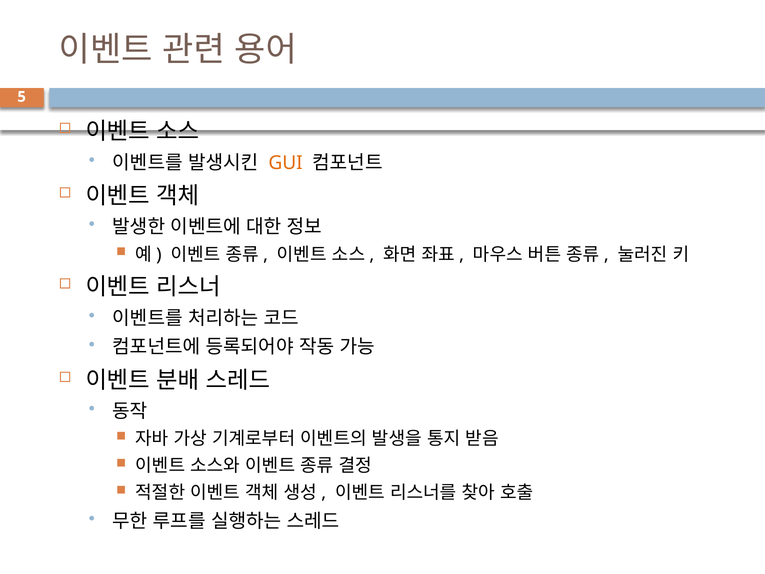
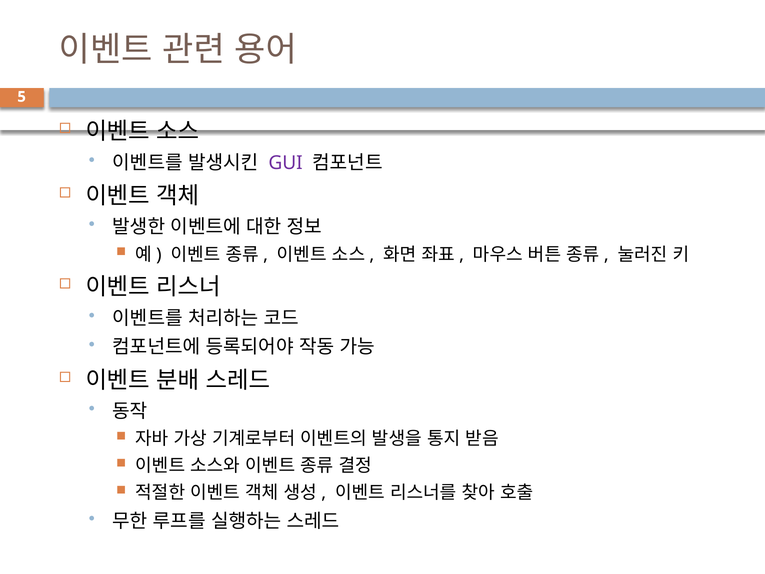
GUI colour: orange -> purple (286, 163)
